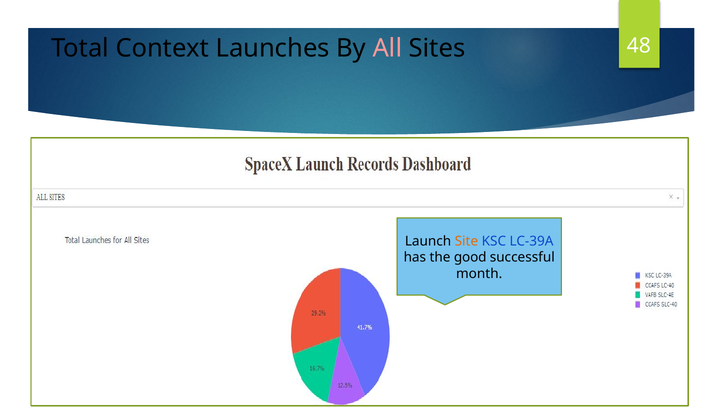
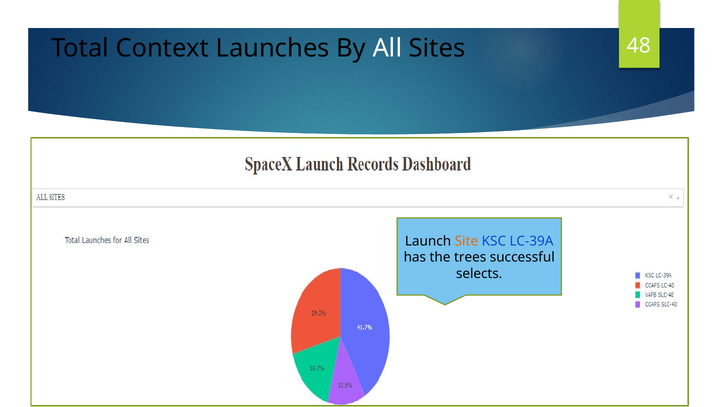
All colour: pink -> white (387, 48)
good: good -> trees (470, 257)
month: month -> selects (479, 274)
